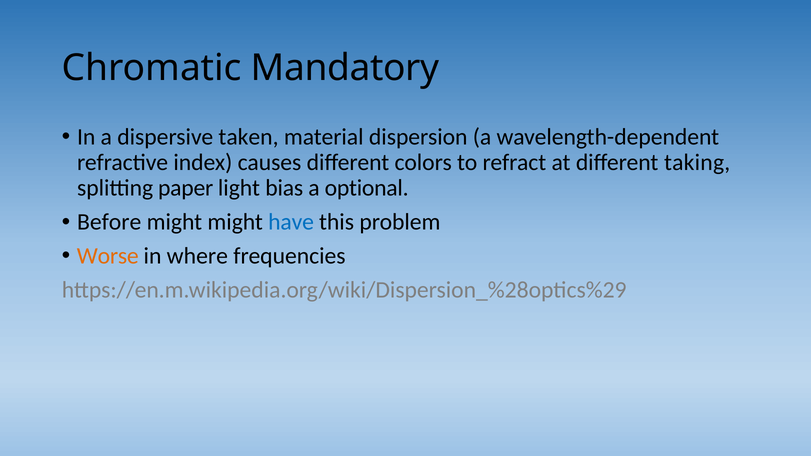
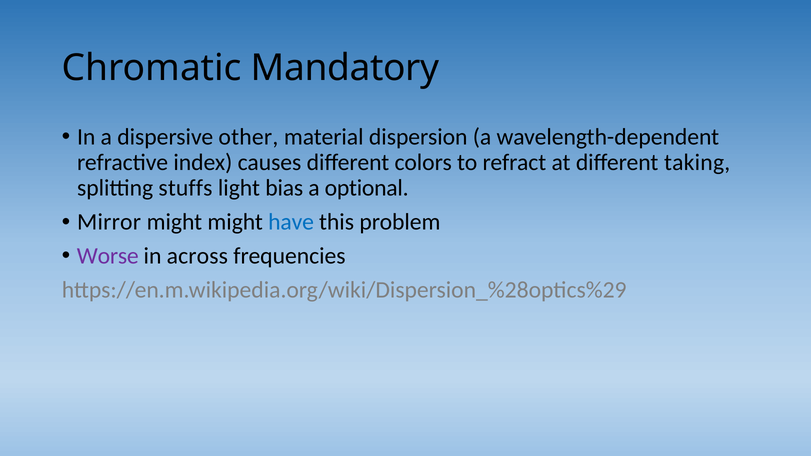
taken: taken -> other (248, 137)
paper: paper -> stuffs (185, 188)
Before: Before -> Mirror (109, 222)
Worse colour: orange -> purple (108, 256)
where: where -> across (197, 256)
